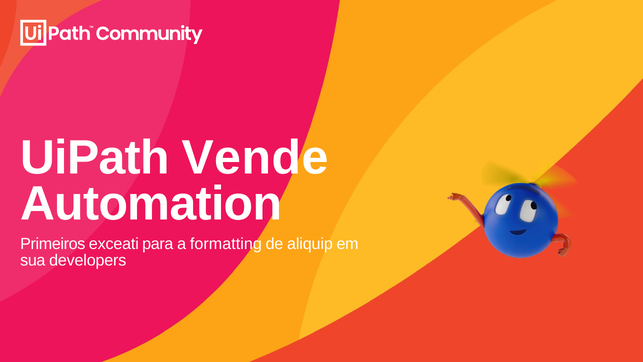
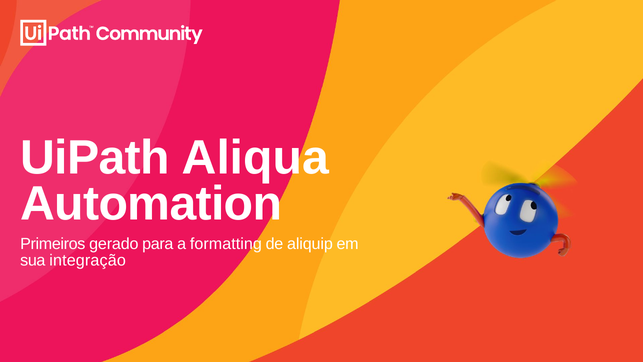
Vende: Vende -> Aliqua (255, 158)
exceati: exceati -> gerado (114, 244)
developers: developers -> integração (88, 260)
